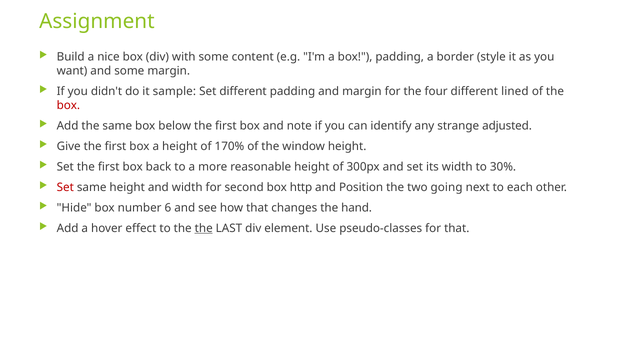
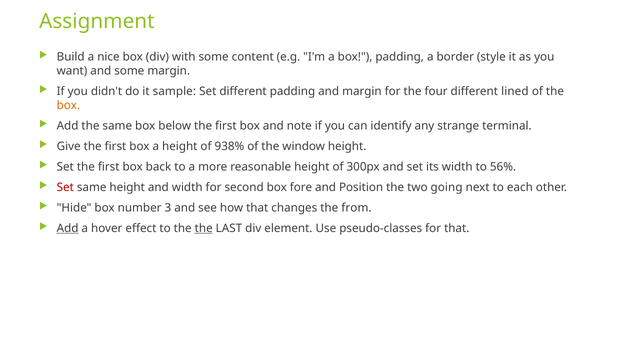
box colour: red -> orange (68, 105)
adjusted: adjusted -> terminal (507, 126)
170%: 170% -> 938% (229, 146)
30%: 30% -> 56% (503, 167)
http: http -> fore (301, 187)
6: 6 -> 3 (168, 208)
hand: hand -> from (356, 208)
Add underline: none -> present (68, 228)
